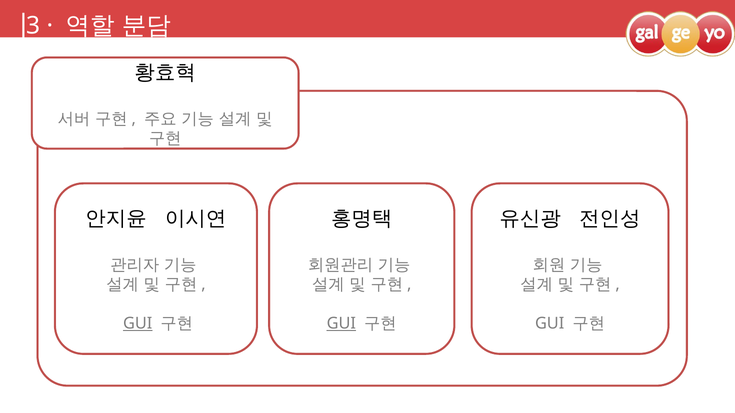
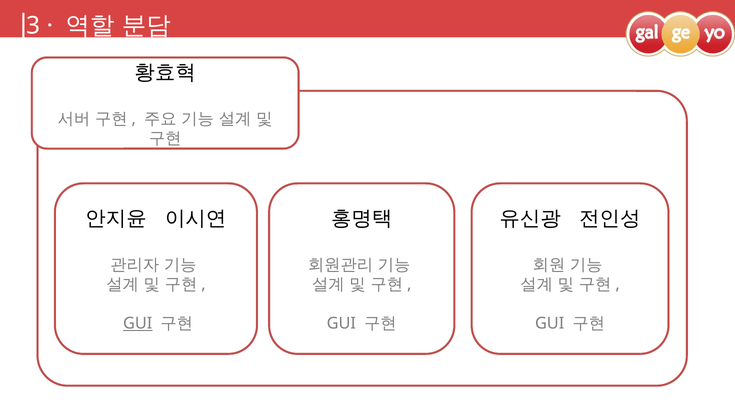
GUI underline: present -> none (341, 324)
